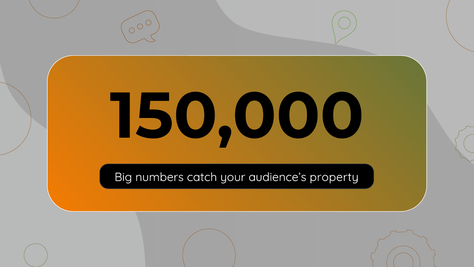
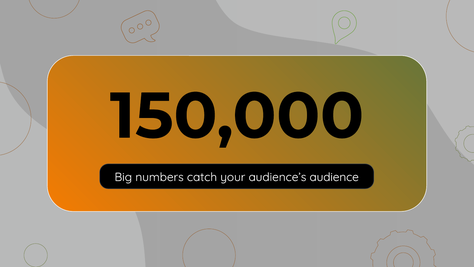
property: property -> audience (334, 177)
